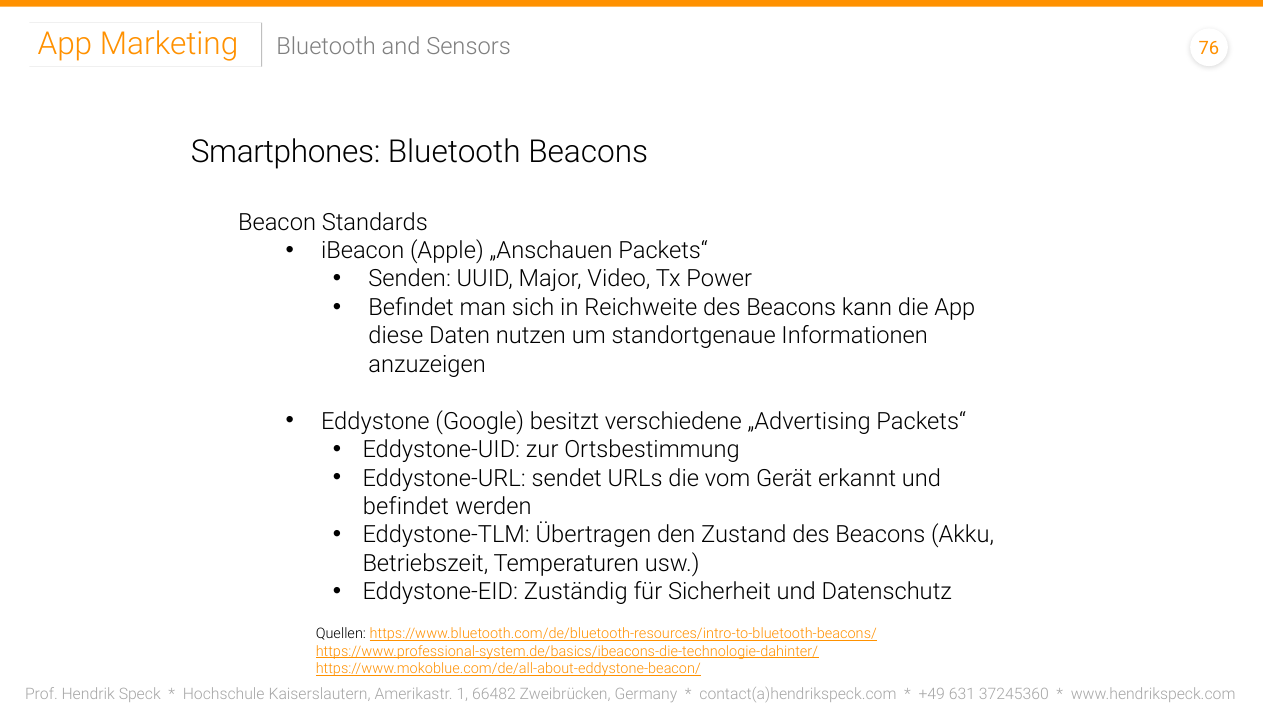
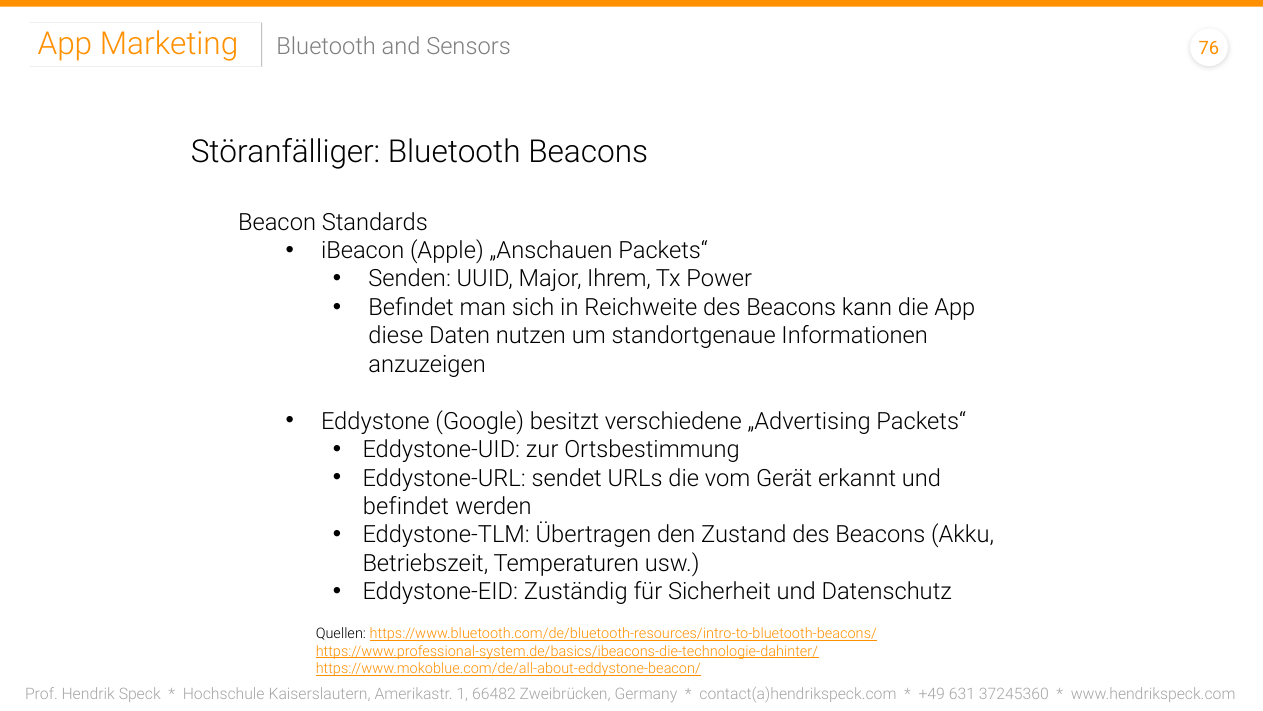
Smartphones: Smartphones -> Störanfälliger (286, 152)
Video: Video -> Ihrem (619, 279)
